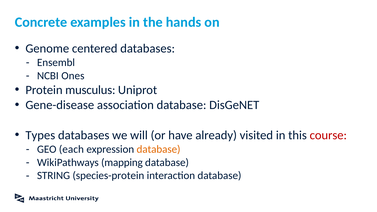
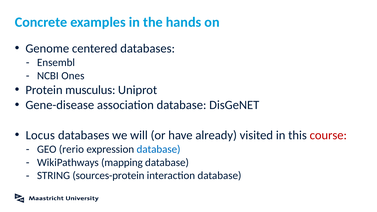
Types: Types -> Locus (40, 135)
each: each -> rerio (71, 149)
database colour: orange -> blue (159, 149)
species-protein: species-protein -> sources-protein (108, 176)
